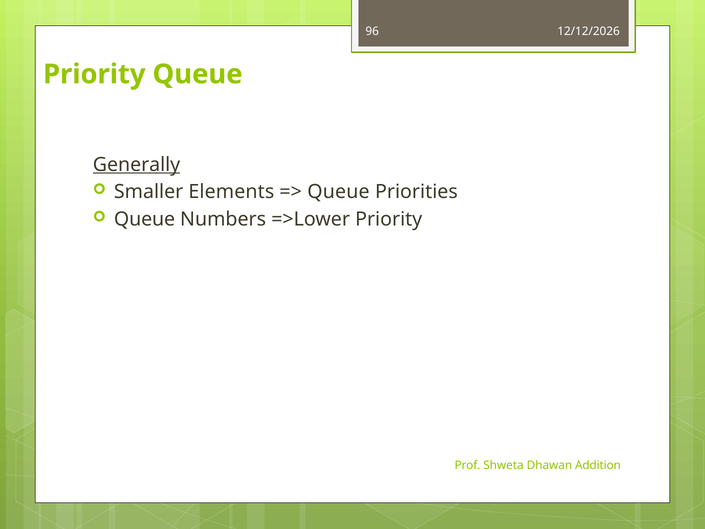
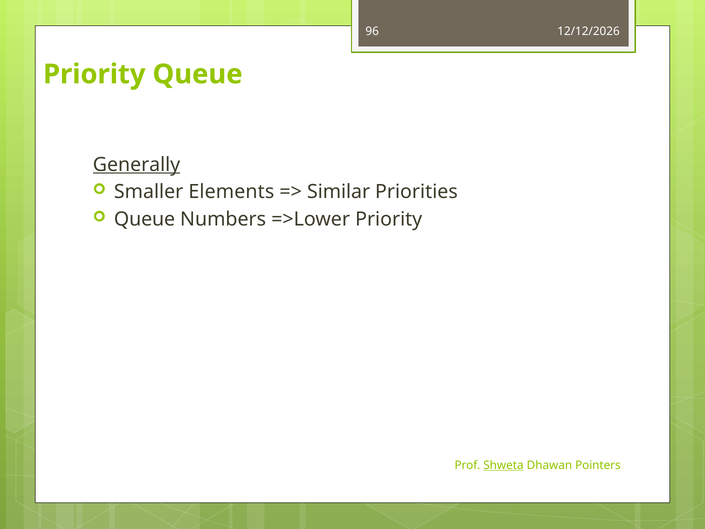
Queue: Queue -> Similar (339, 192)
Shweta underline: none -> present (503, 465)
Addition: Addition -> Pointers (598, 465)
